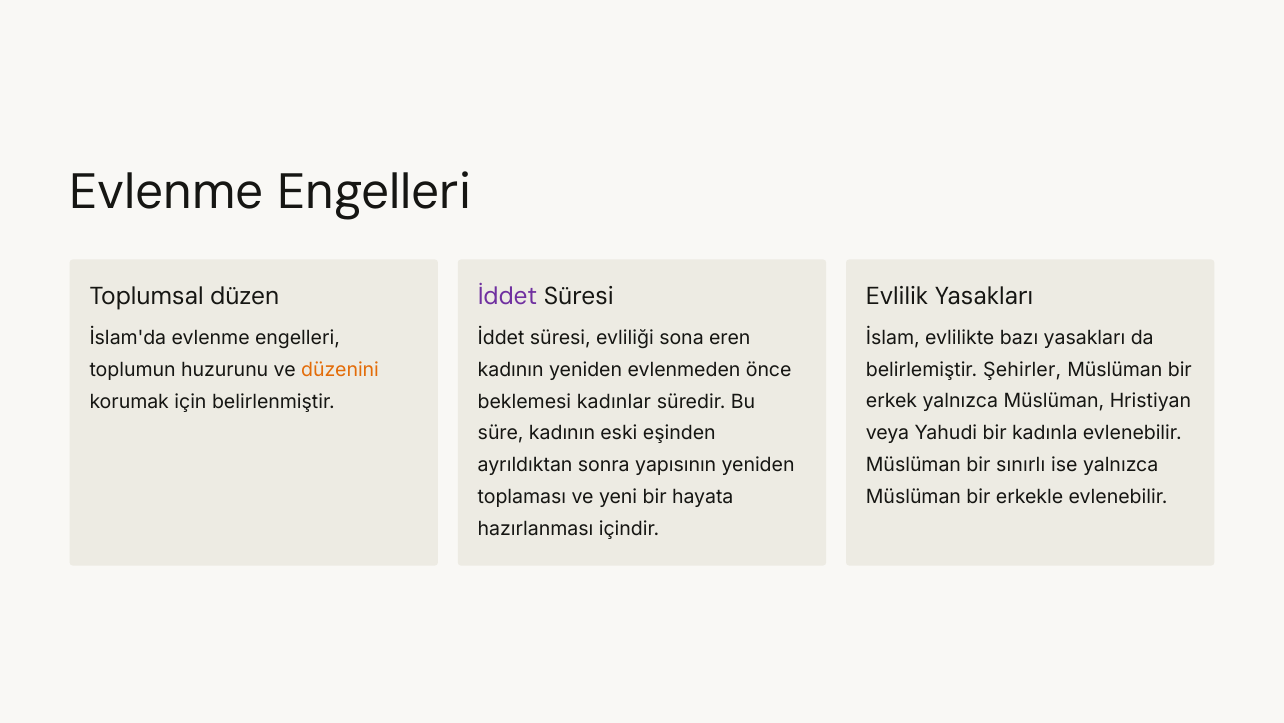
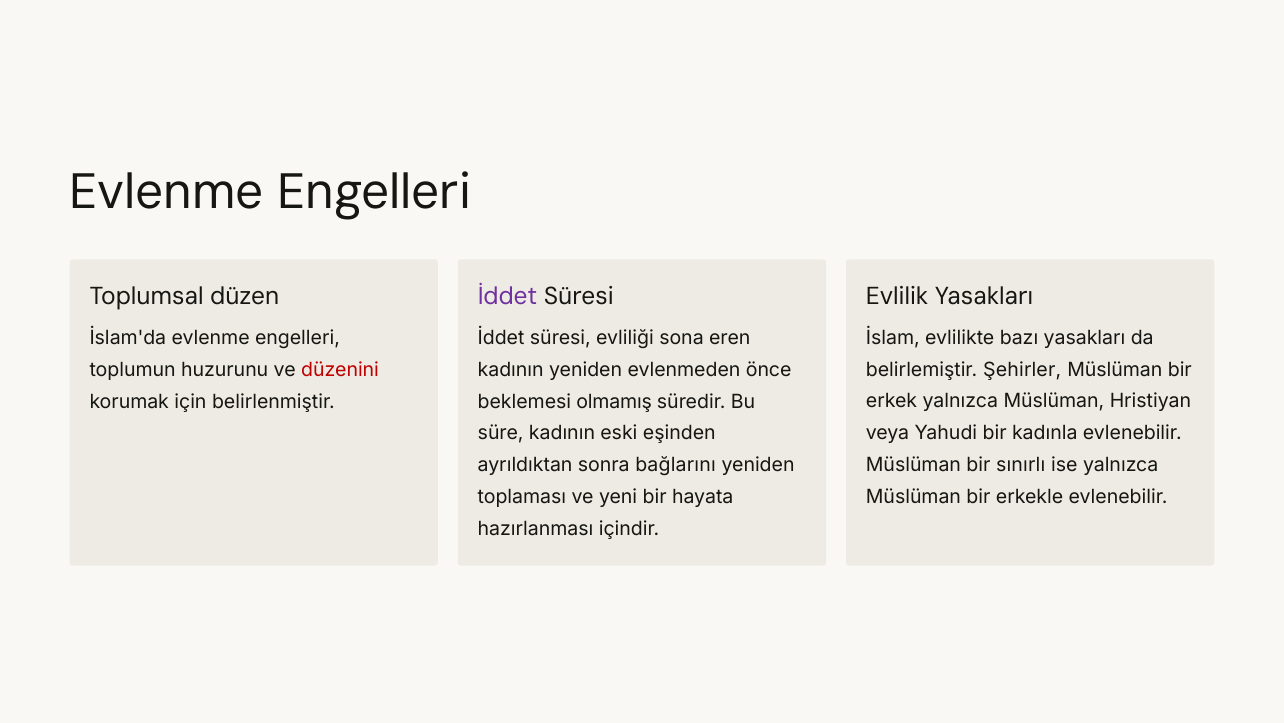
düzenini colour: orange -> red (340, 369)
kadınlar: kadınlar -> olmamış (614, 401)
yapısının: yapısının -> bağlarını (676, 465)
